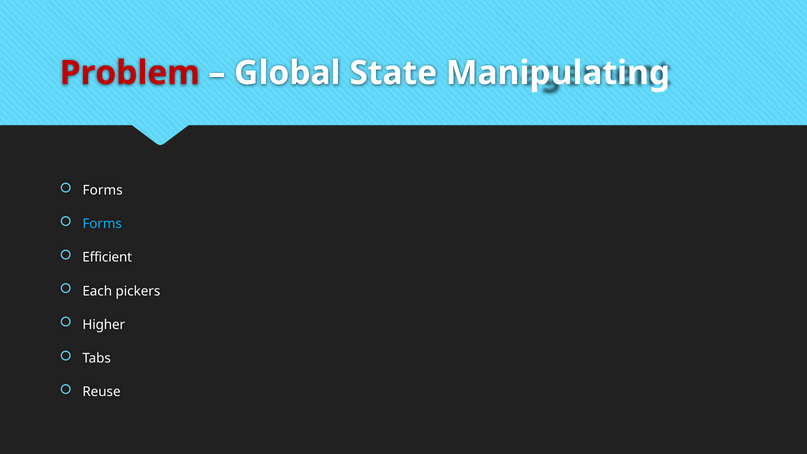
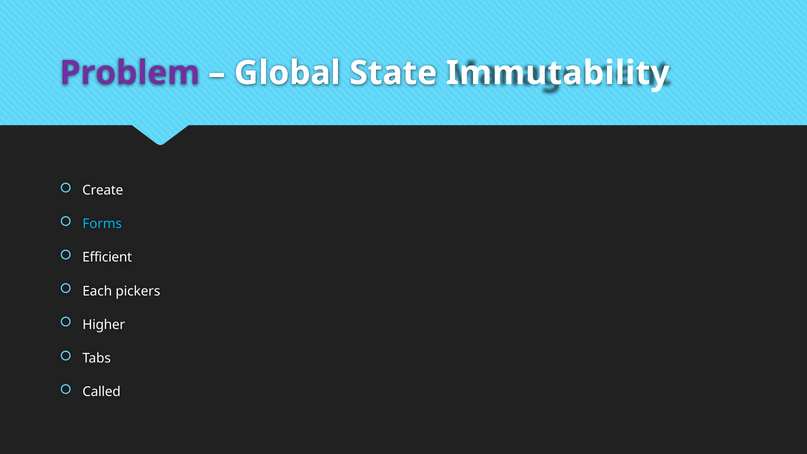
Problem colour: red -> purple (130, 73)
Manipulating: Manipulating -> Immutability (558, 73)
Forms: Forms -> Create (103, 190)
Reuse: Reuse -> Called (102, 392)
